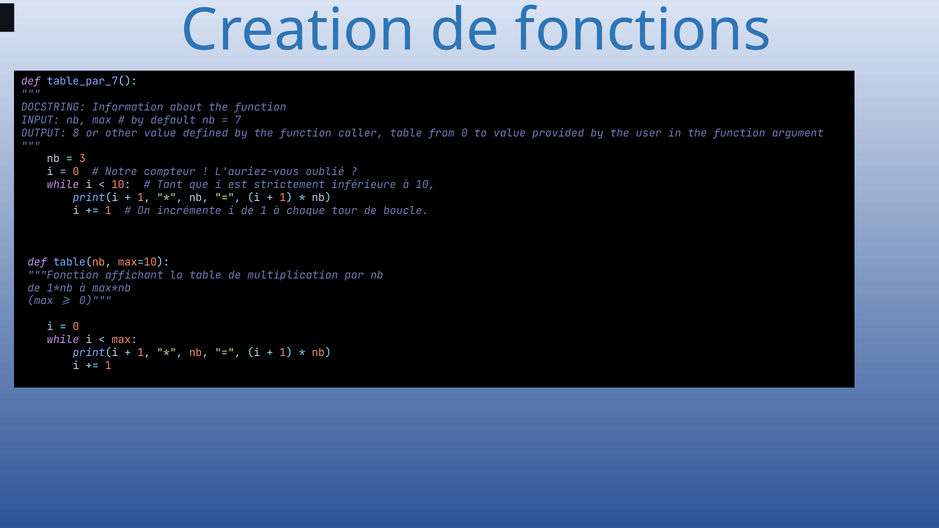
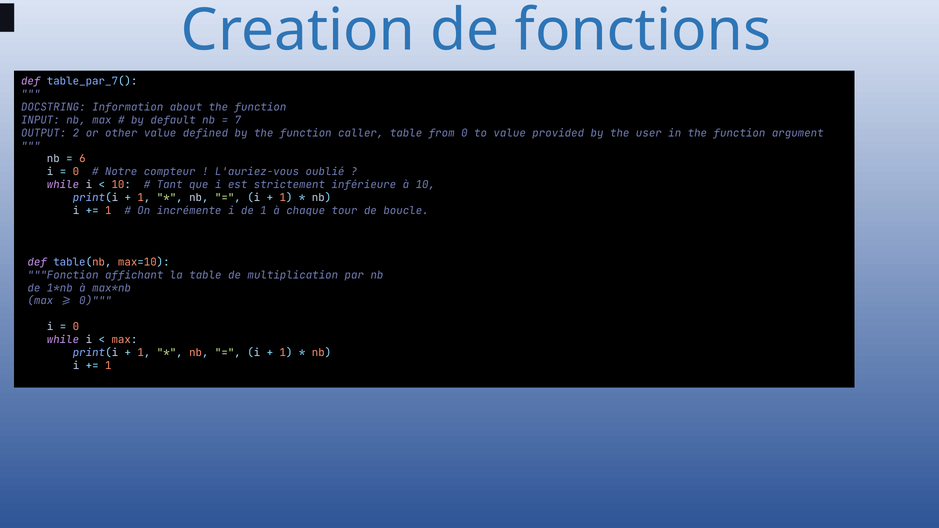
8: 8 -> 2 (76, 133)
3: 3 -> 6 (82, 159)
